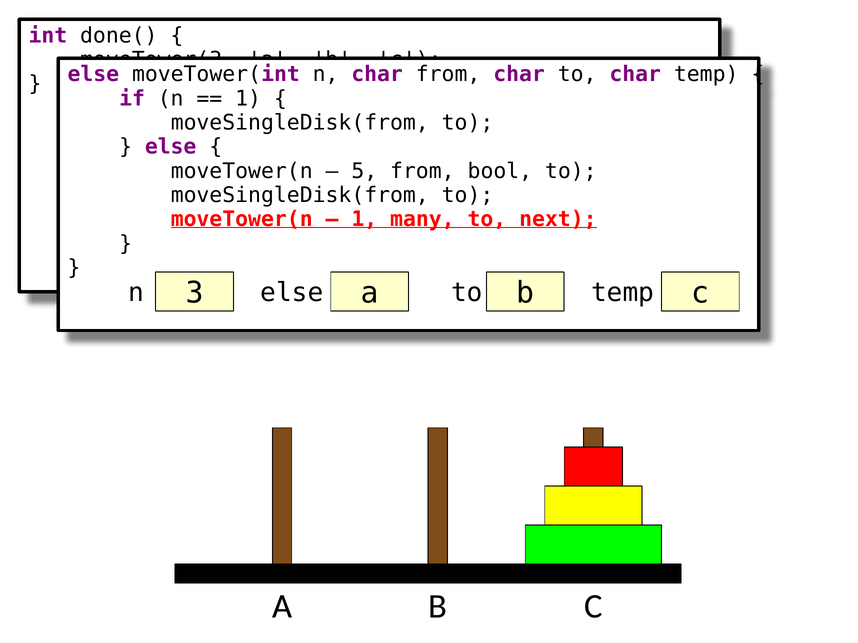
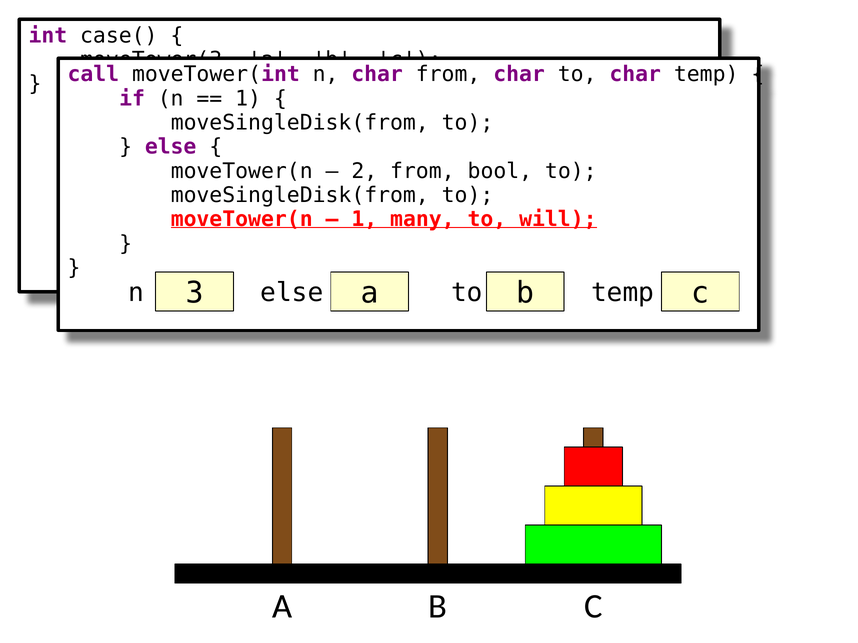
done(: done( -> case( (119, 35)
else: else -> call (93, 74)
5: 5 -> 2 (364, 171)
next: next -> will (558, 220)
